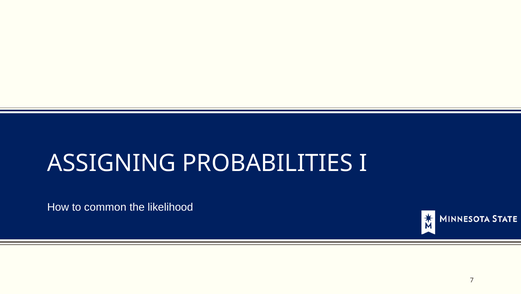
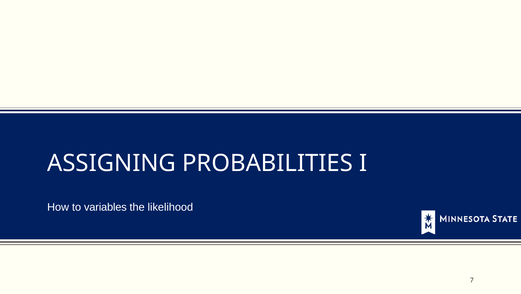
common: common -> variables (105, 207)
